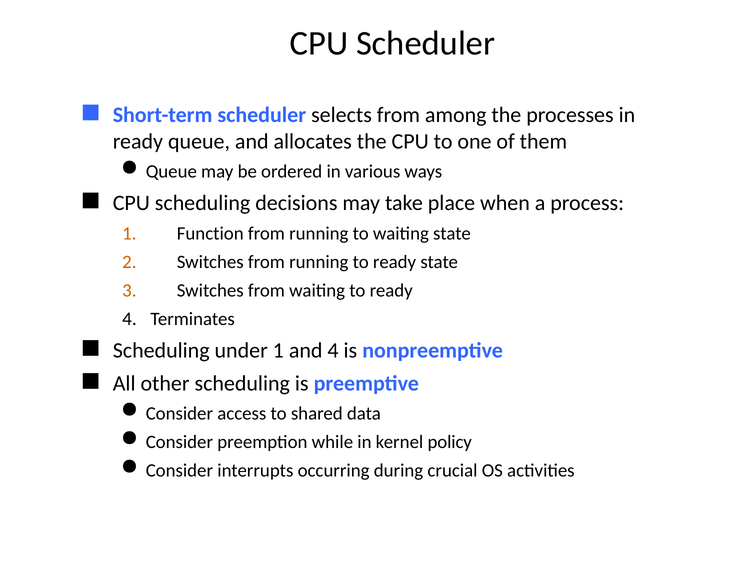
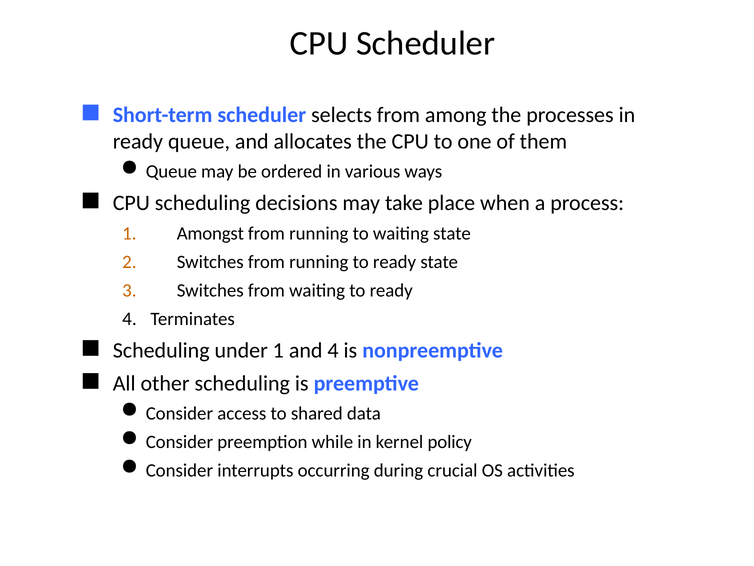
Function: Function -> Amongst (210, 233)
